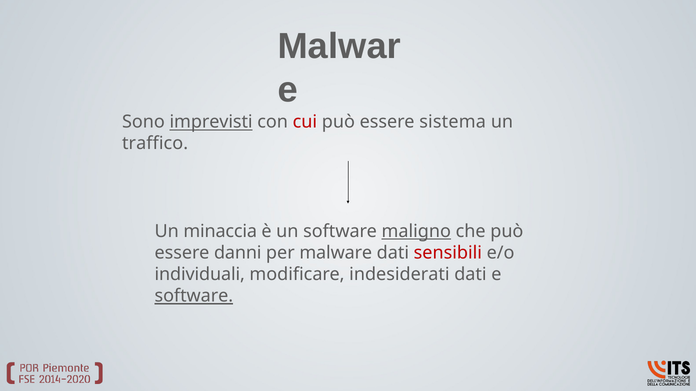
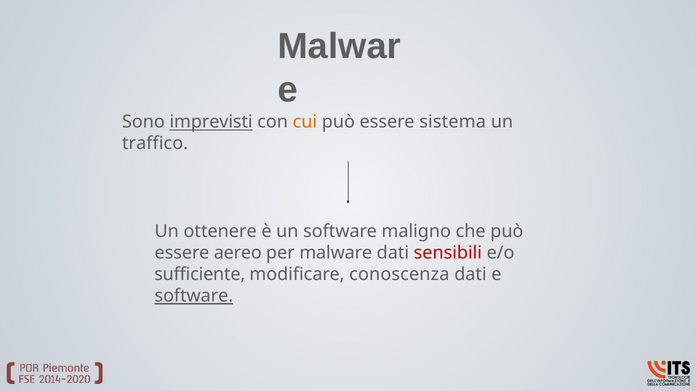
cui colour: red -> orange (305, 122)
minaccia: minaccia -> ottenere (220, 232)
maligno underline: present -> none (416, 232)
danni: danni -> aereo (238, 253)
individuali: individuali -> sufficiente (200, 275)
indesiderati: indesiderati -> conoscenza (399, 275)
